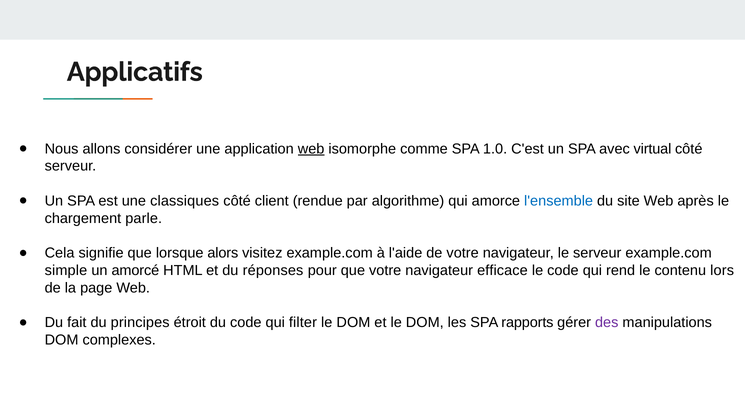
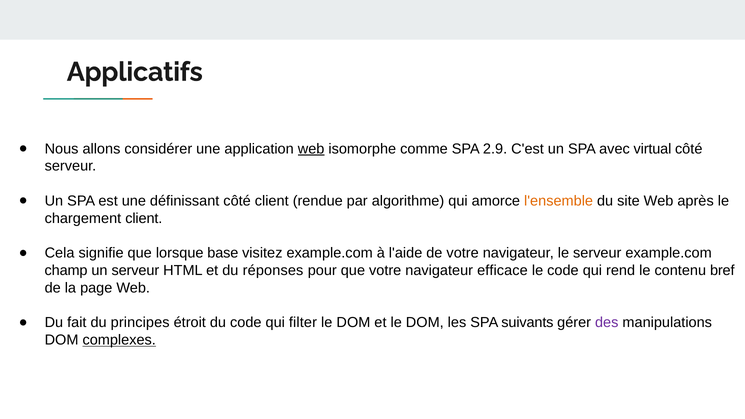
1.0: 1.0 -> 2.9 (495, 149)
classiques: classiques -> définissant (185, 201)
l'ensemble colour: blue -> orange (559, 201)
chargement parle: parle -> client (144, 218)
alors: alors -> base (223, 253)
simple: simple -> champ (66, 271)
un amorcé: amorcé -> serveur (135, 271)
lors: lors -> bref (722, 271)
rapports: rapports -> suivants (527, 323)
complexes underline: none -> present (119, 340)
